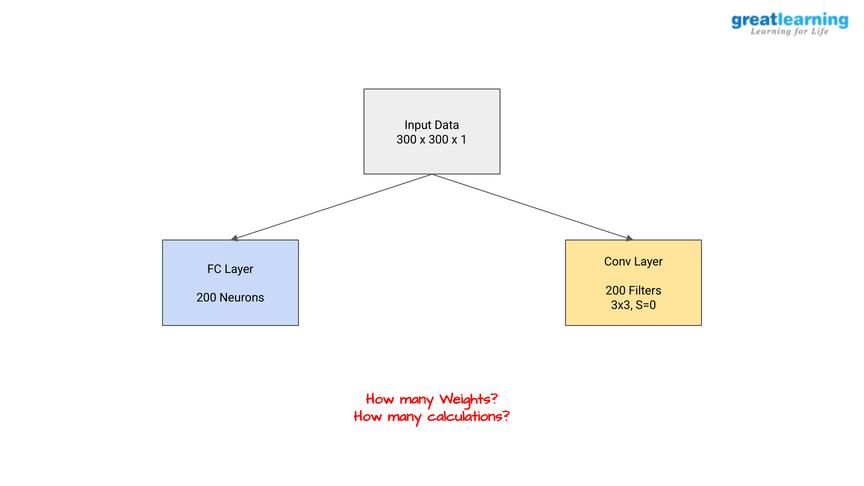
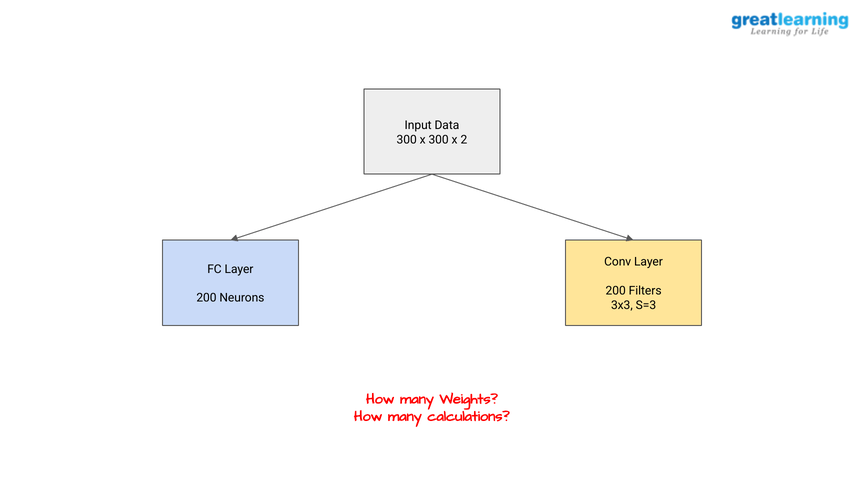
1: 1 -> 2 (464, 140)
S=0: S=0 -> S=3 (646, 305)
